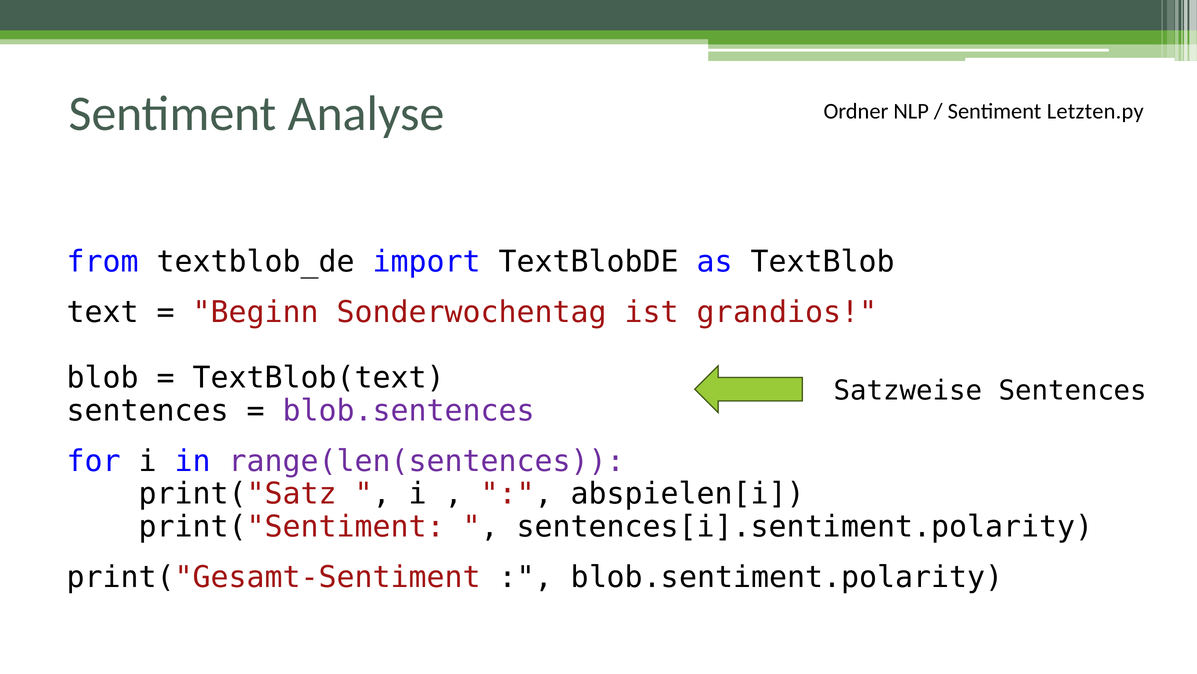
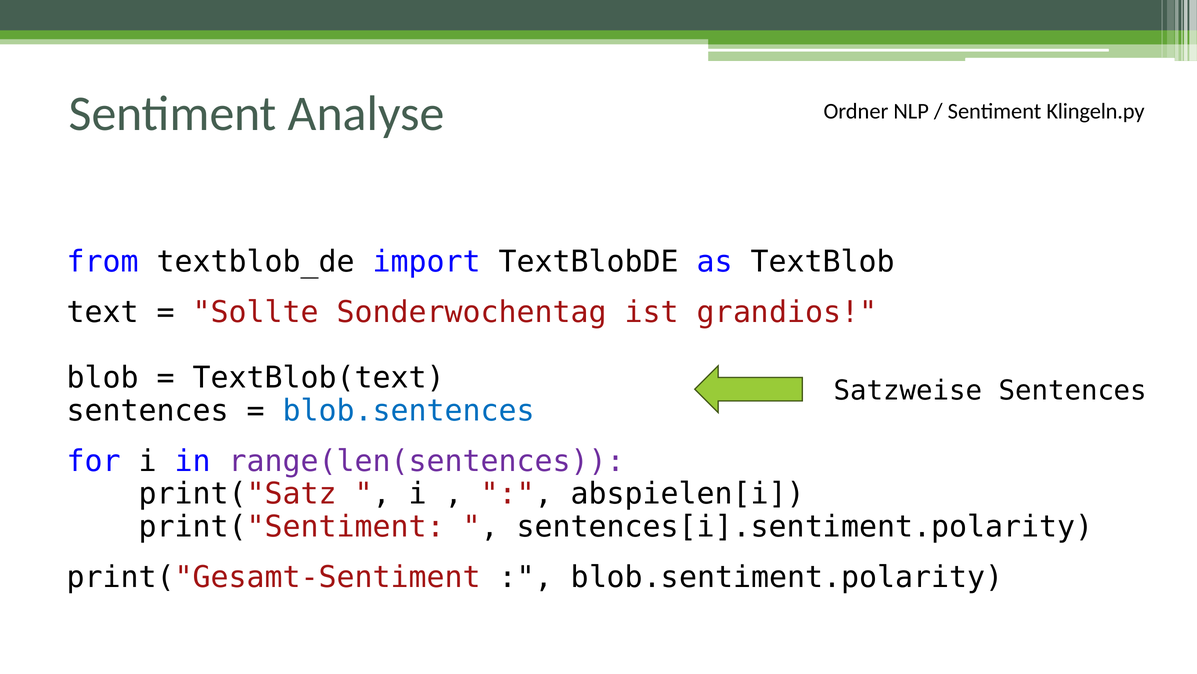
Letzten.py: Letzten.py -> Klingeln.py (1095, 111)
Beginn: Beginn -> Sollte (256, 312)
blob.sentences colour: purple -> blue (409, 410)
